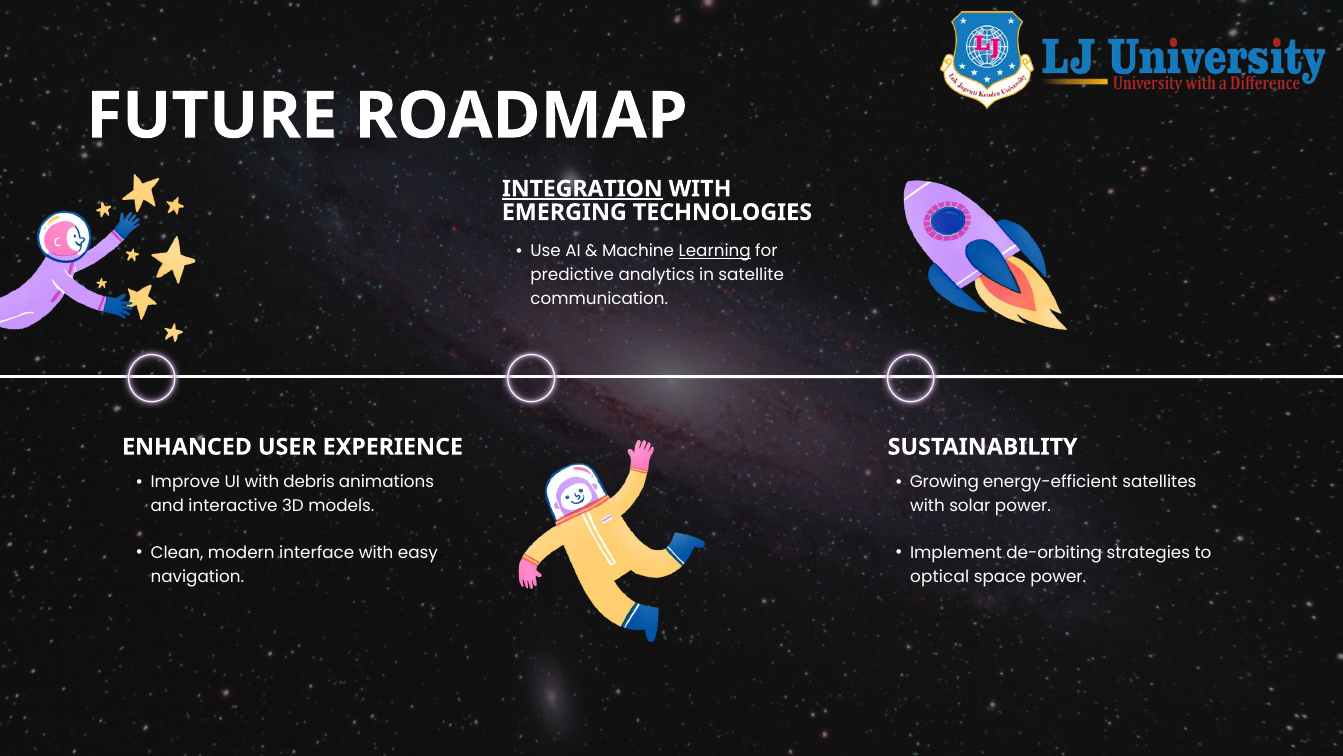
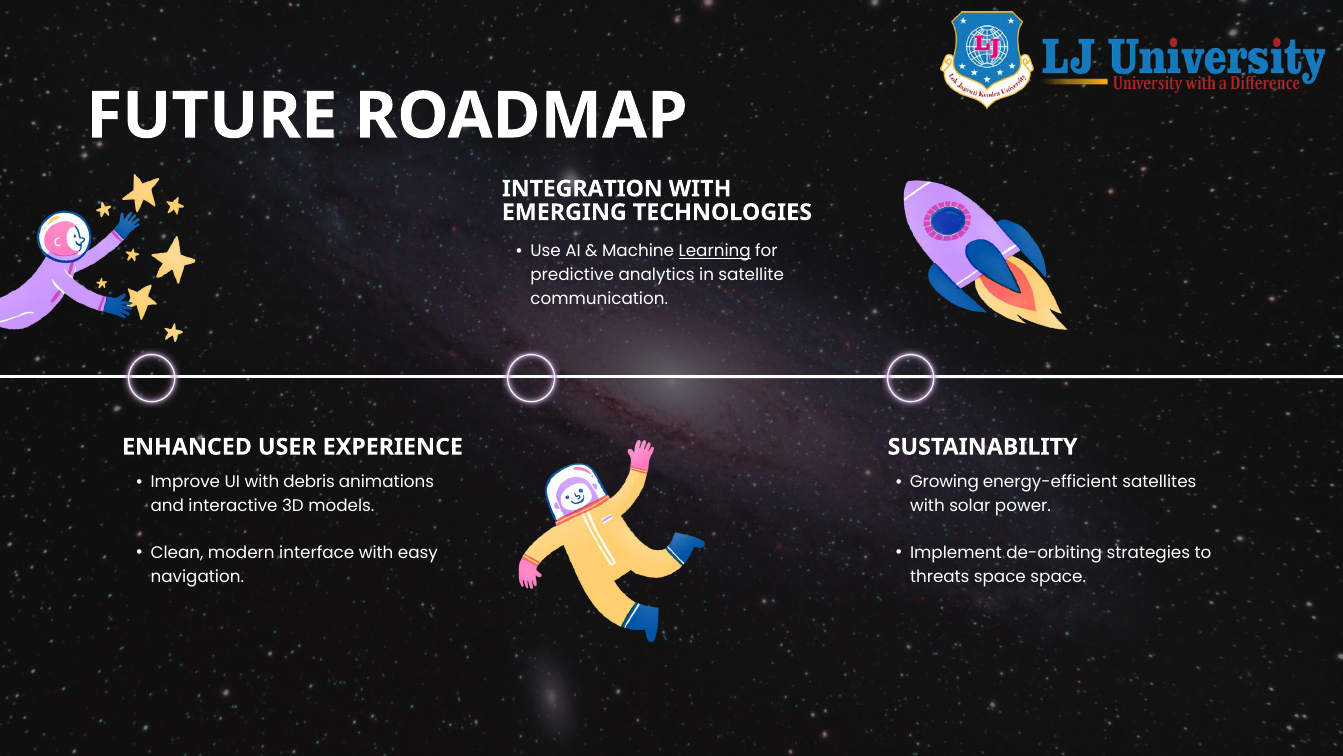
INTEGRATION underline: present -> none (582, 189)
optical: optical -> threats (940, 576)
space power: power -> space (1058, 576)
